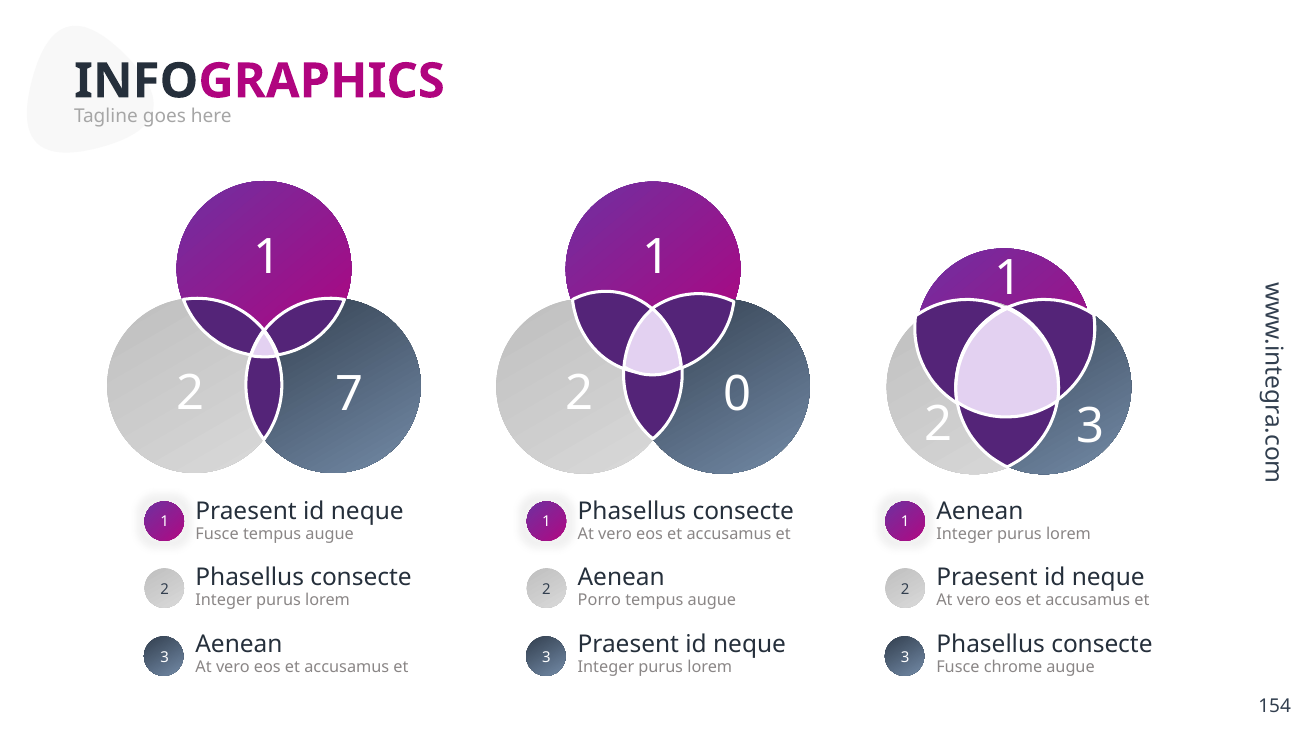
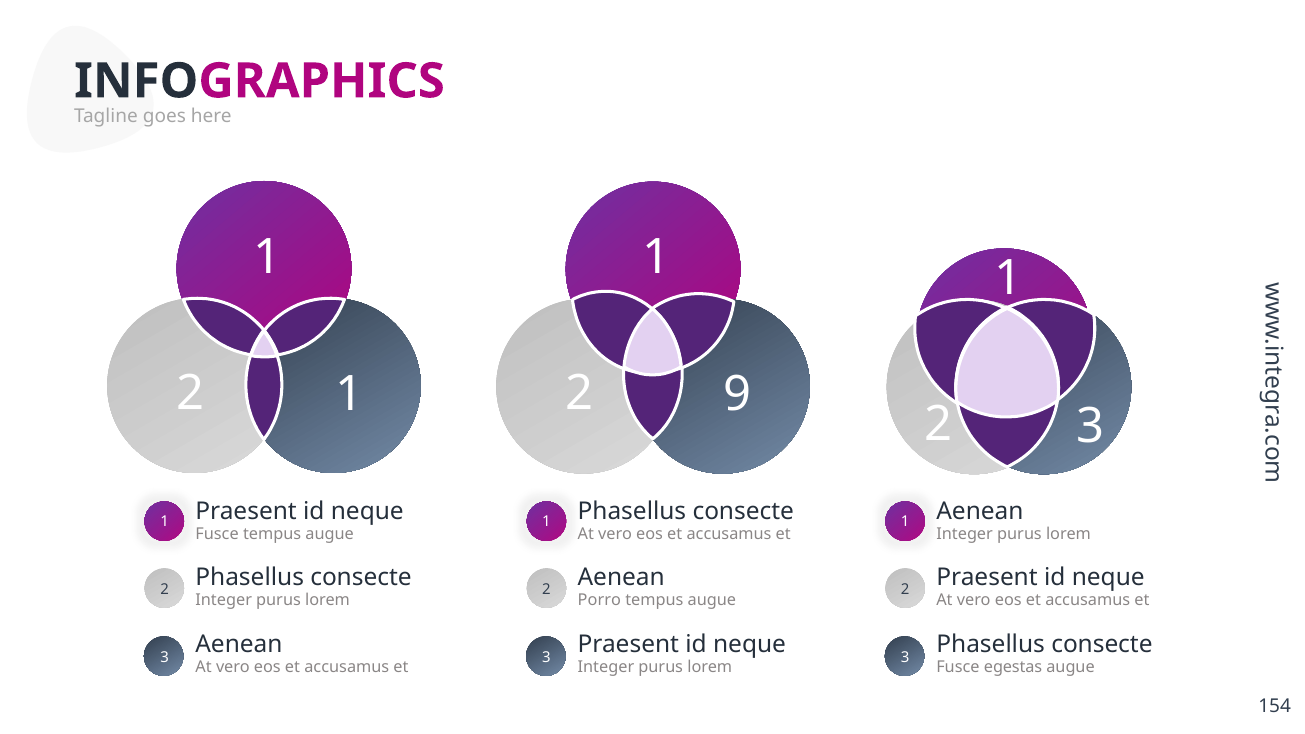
2 7: 7 -> 1 (349, 394)
0: 0 -> 9 (737, 395)
chrome: chrome -> egestas (1013, 667)
